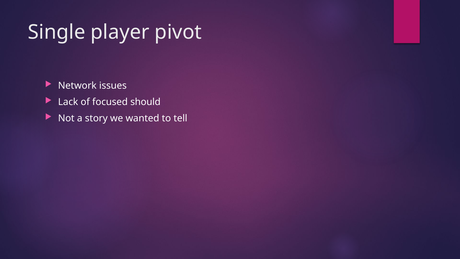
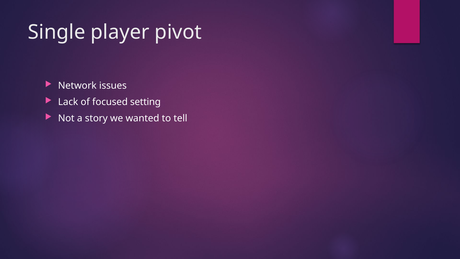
should: should -> setting (145, 102)
